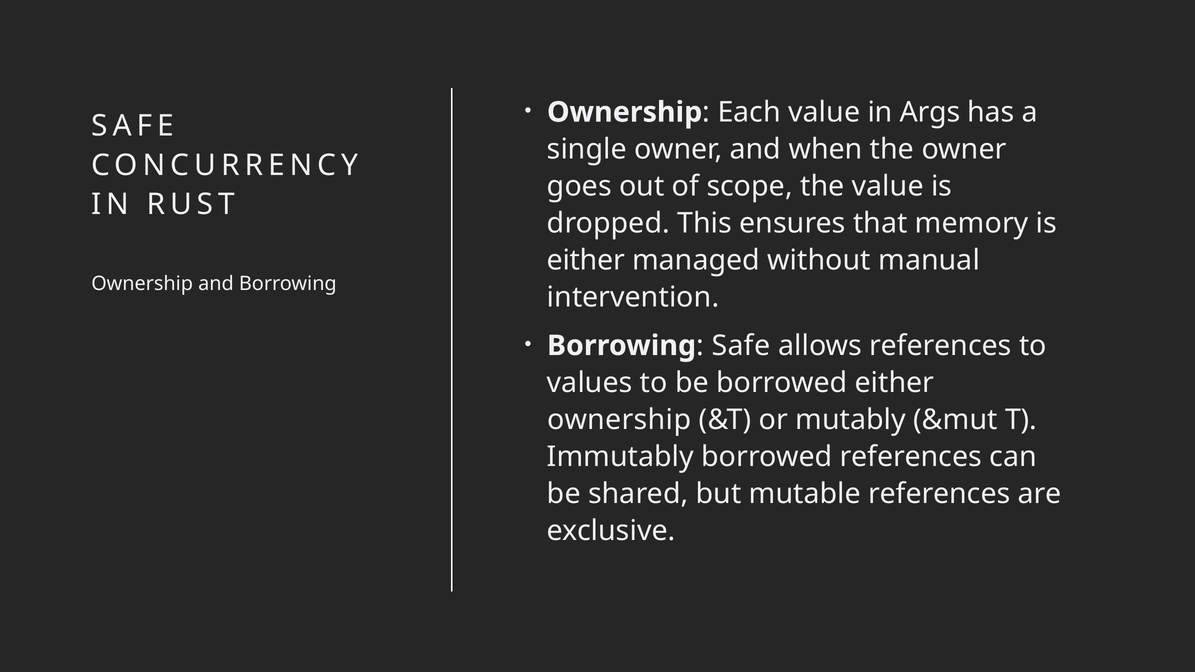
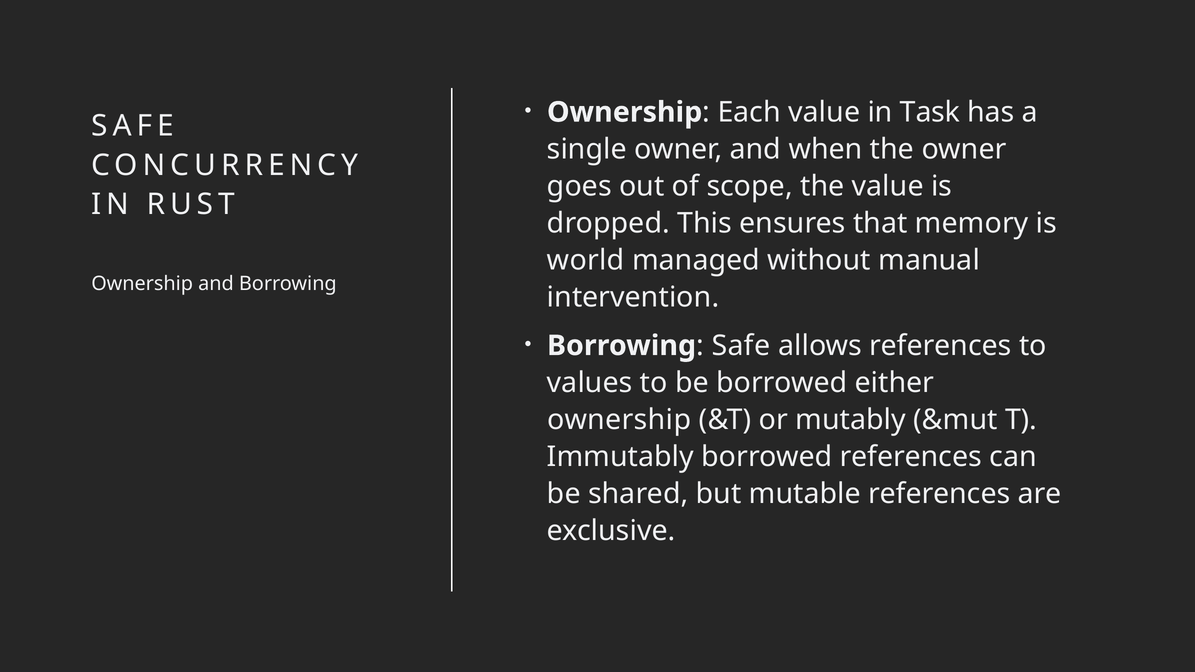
Args: Args -> Task (930, 112)
either: either -> world (586, 260)
